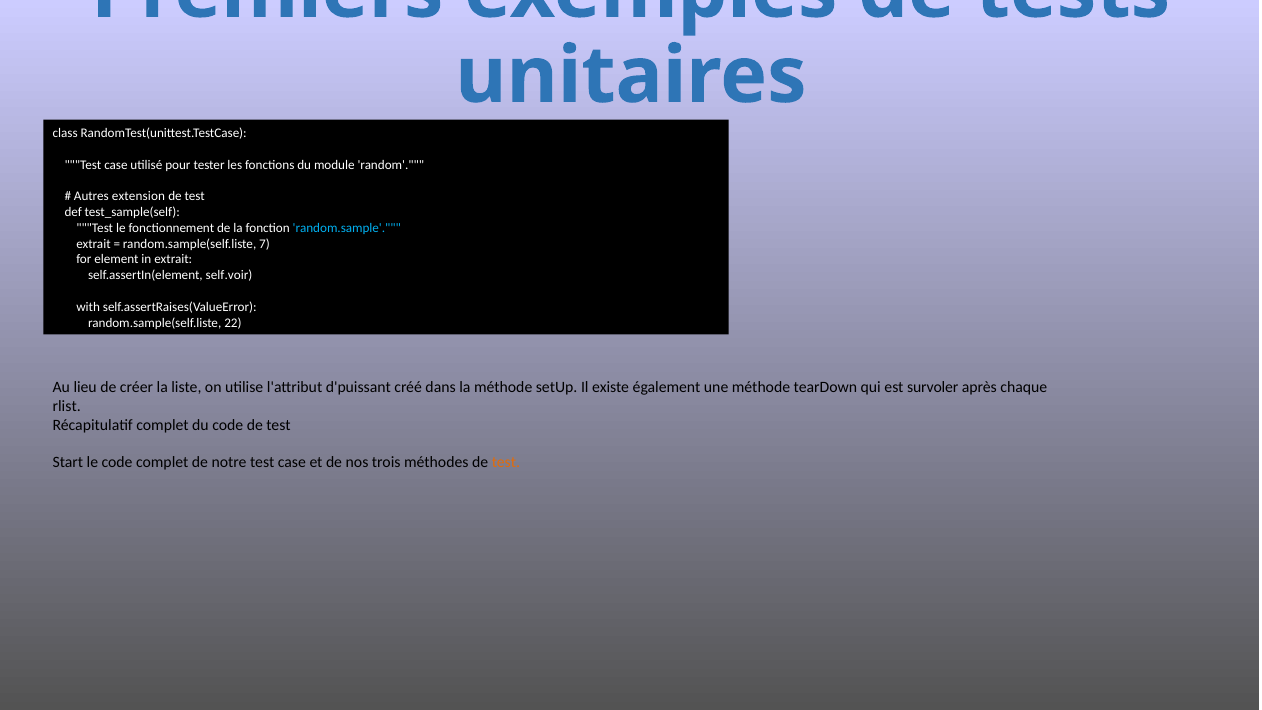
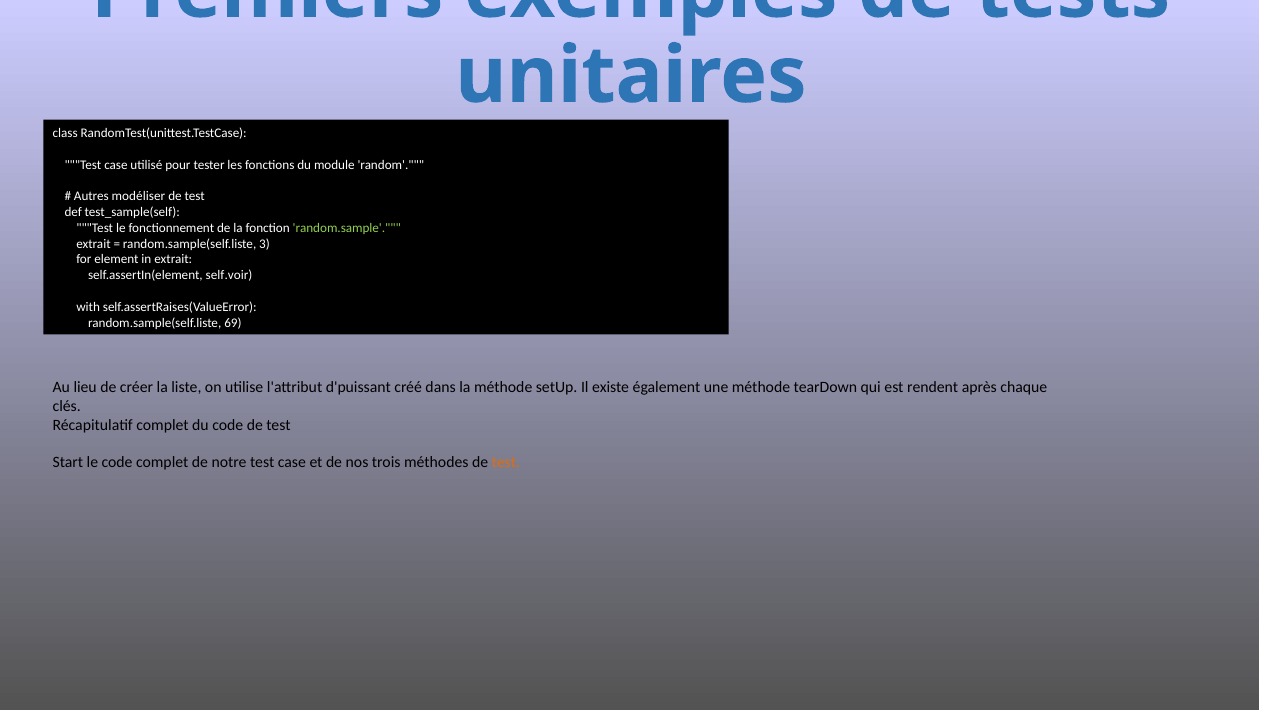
extension: extension -> modéliser (138, 196)
random.sample colour: light blue -> light green (347, 228)
7: 7 -> 3 (265, 244)
22: 22 -> 69 (233, 323)
survoler: survoler -> rendent (933, 387)
rlist: rlist -> clés (67, 406)
